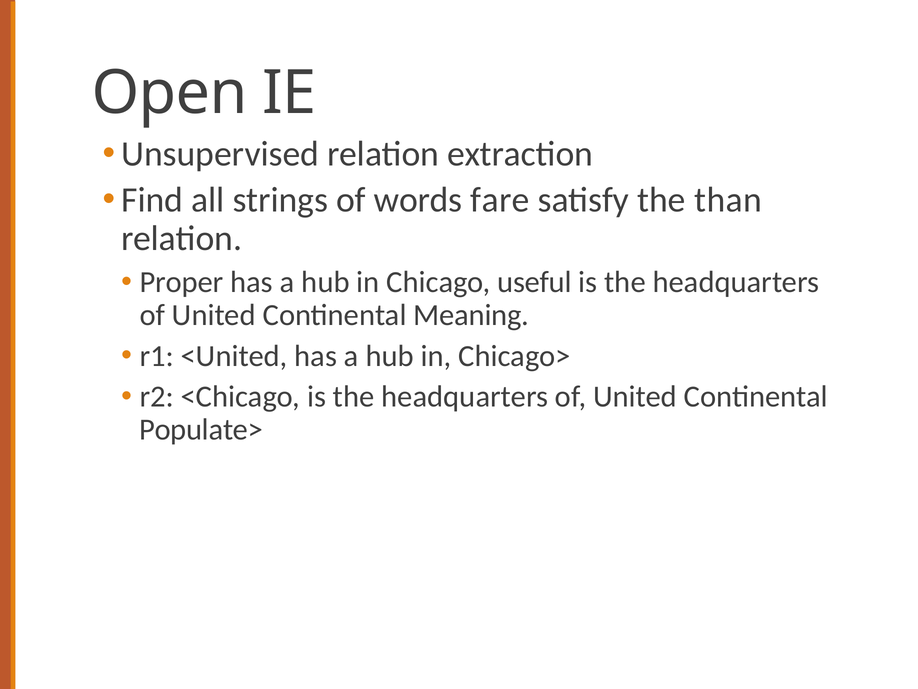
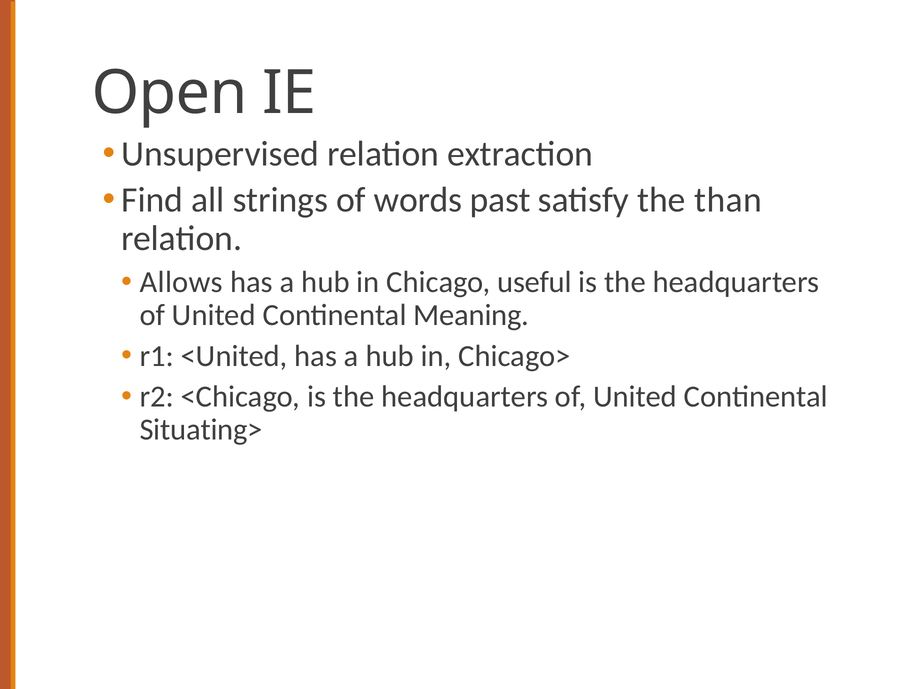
fare: fare -> past (500, 200)
Proper: Proper -> Allows (181, 282)
Populate>: Populate> -> Situating> (201, 429)
